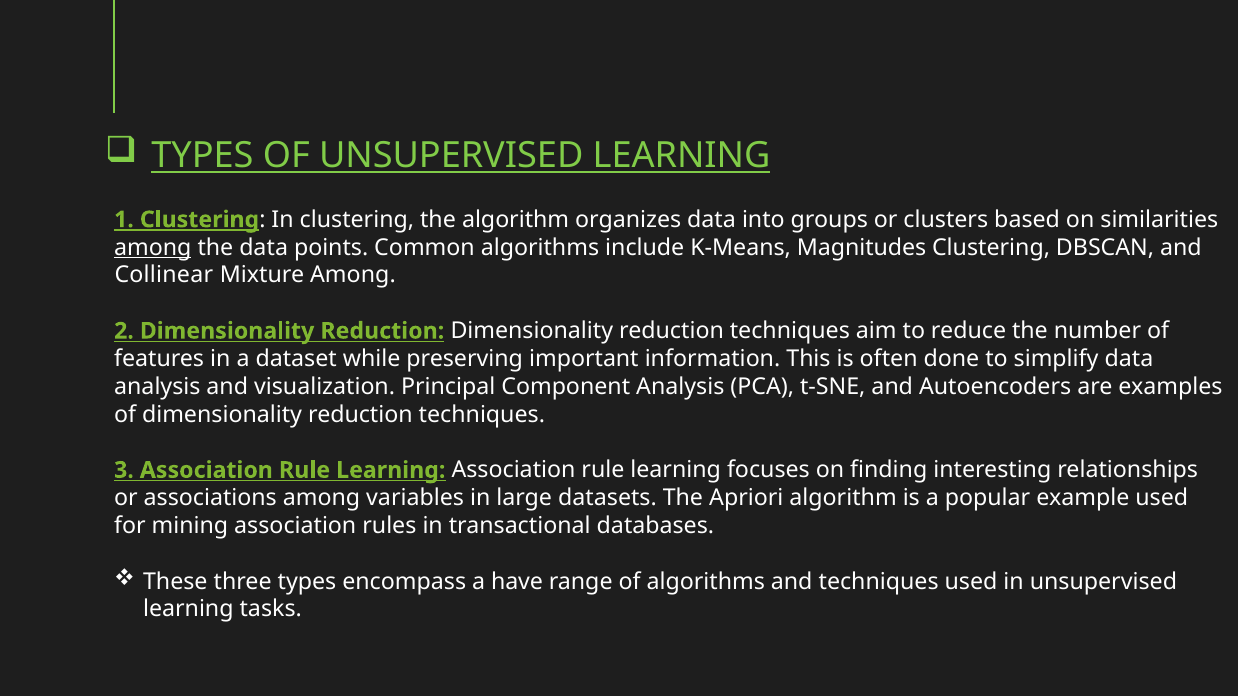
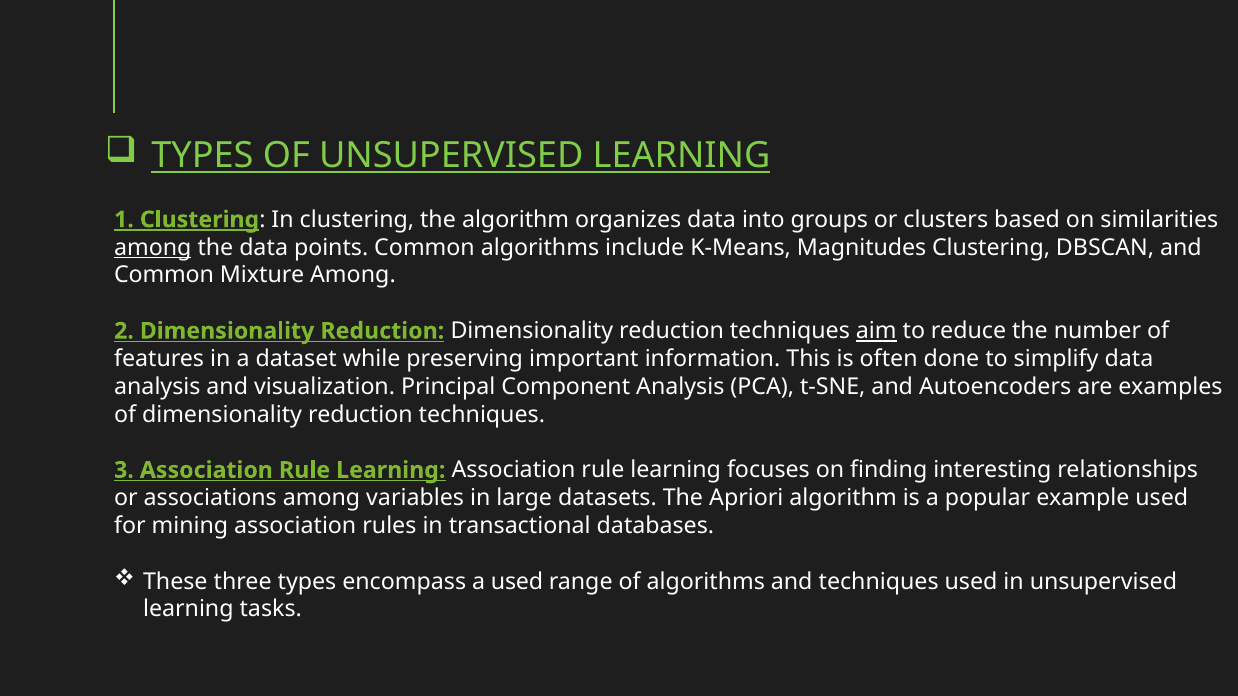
Collinear: Collinear -> Common (164, 275)
aim underline: none -> present (876, 331)
a have: have -> used (517, 582)
